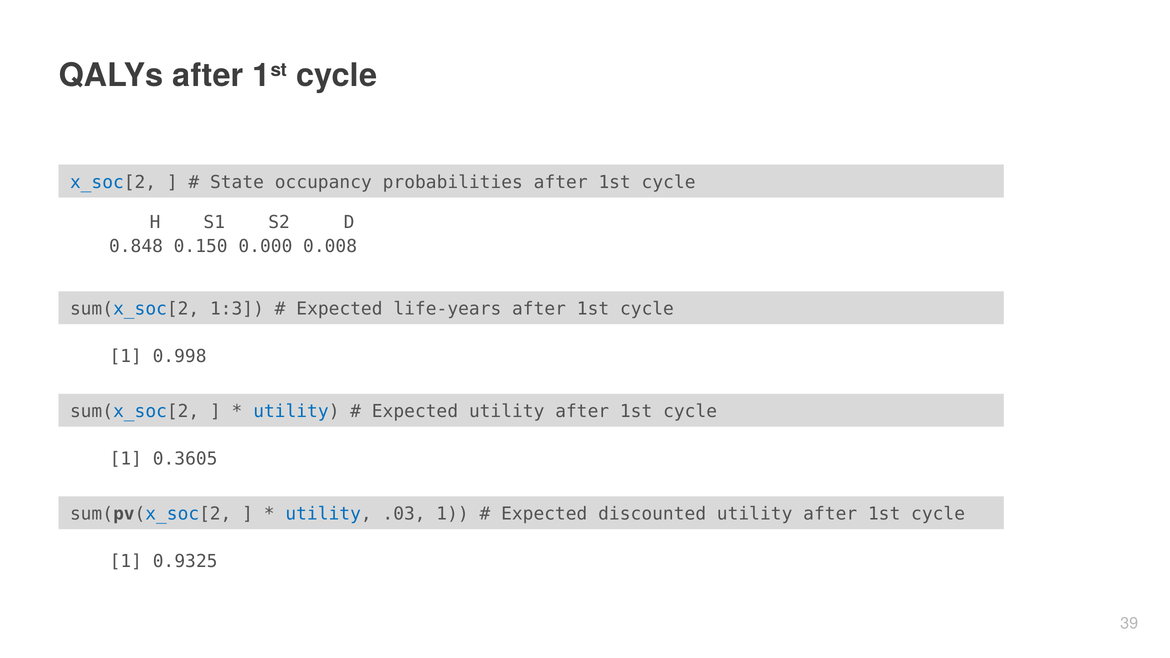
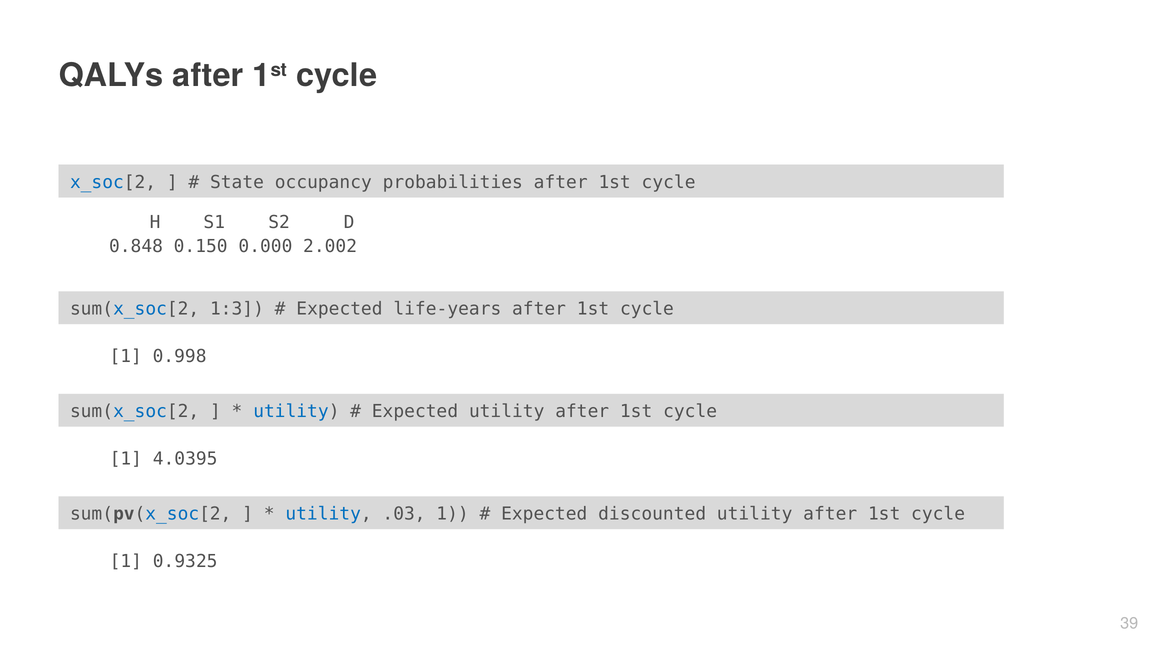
0.008: 0.008 -> 2.002 (330, 246)
0.3605: 0.3605 -> 4.0395 (185, 459)
